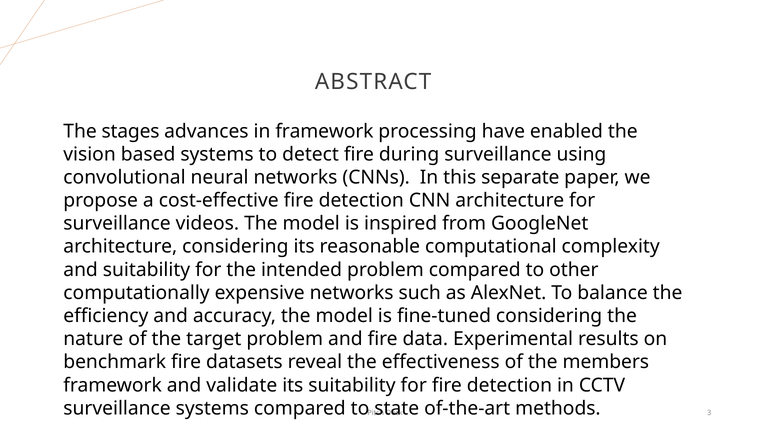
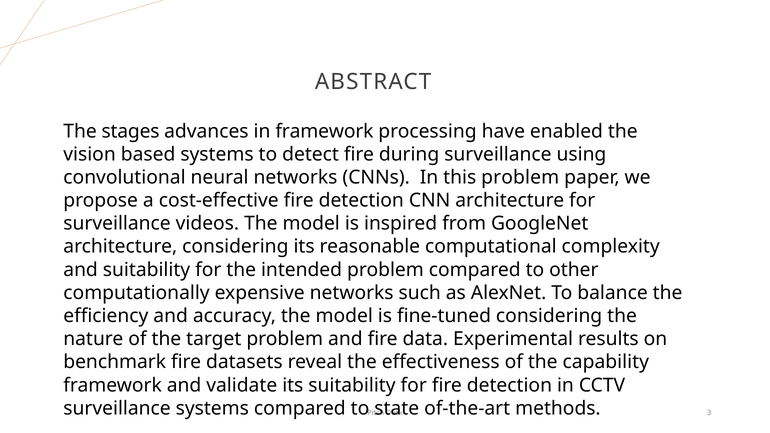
this separate: separate -> problem (520, 177)
members: members -> capability (606, 362)
